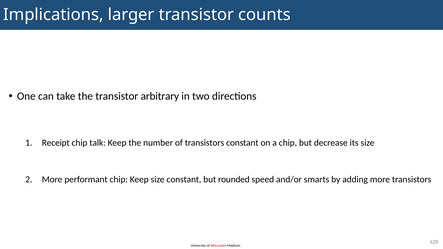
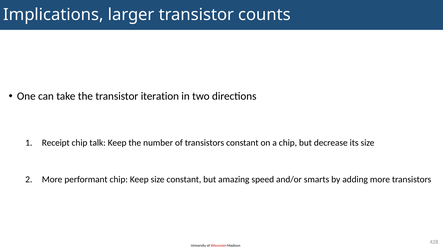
arbitrary: arbitrary -> iteration (160, 96)
rounded: rounded -> amazing (234, 180)
